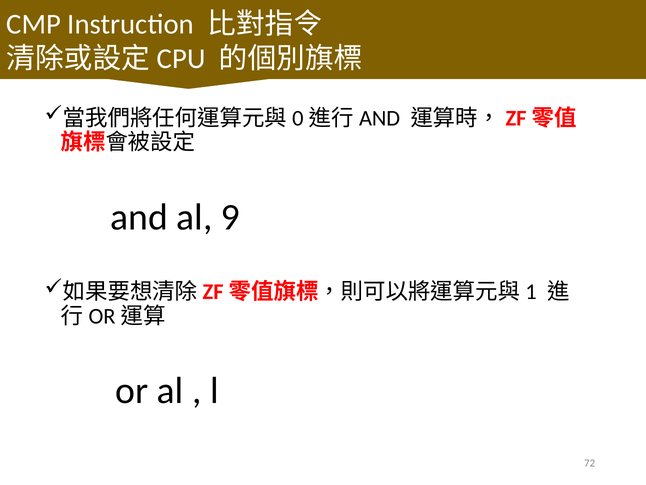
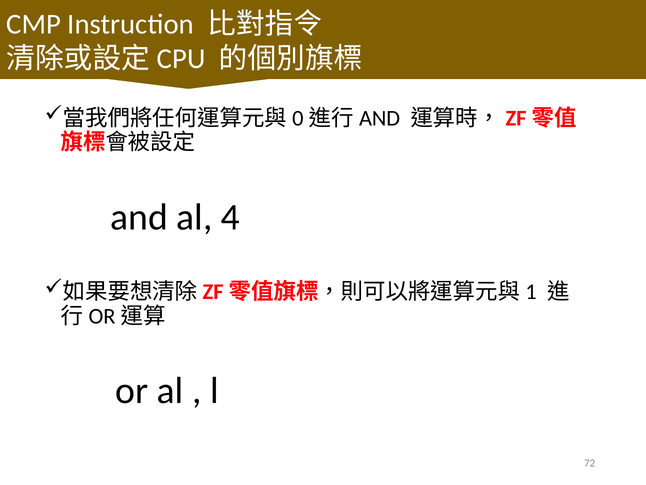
9: 9 -> 4 (231, 217)
